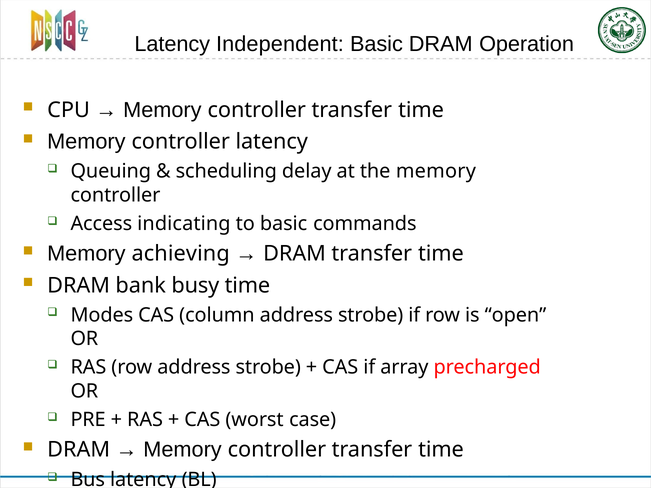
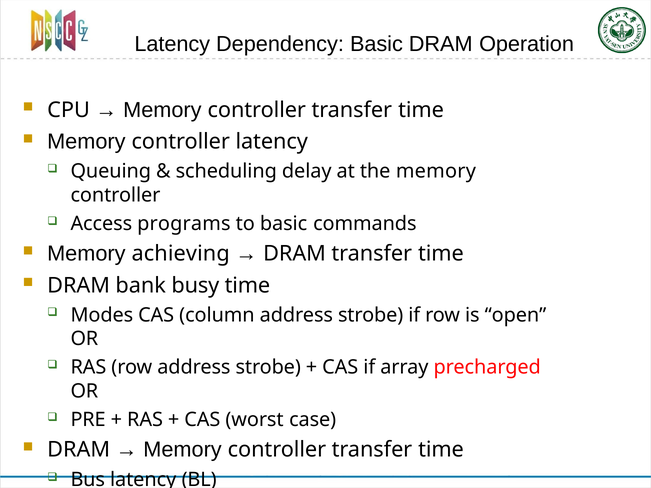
Independent: Independent -> Dependency (280, 44)
indicating: indicating -> programs (184, 224)
